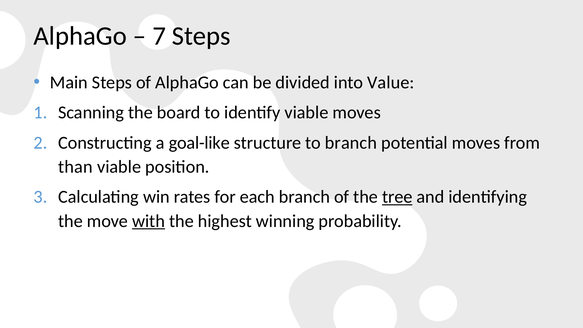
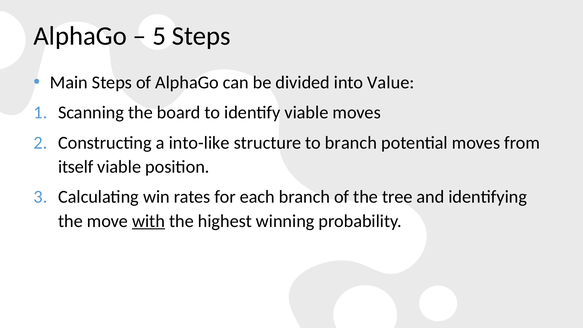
7: 7 -> 5 (159, 36)
goal-like: goal-like -> into-like (199, 143)
than: than -> itself (76, 167)
tree underline: present -> none (397, 197)
